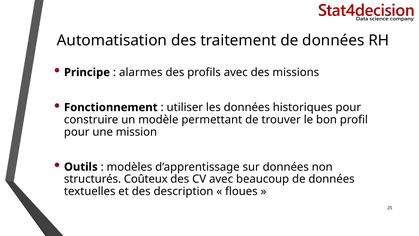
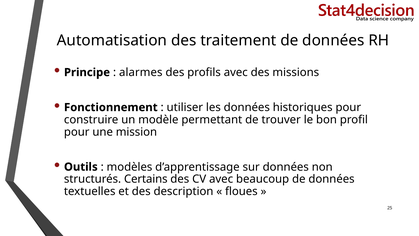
Coûteux: Coûteux -> Certains (146, 179)
